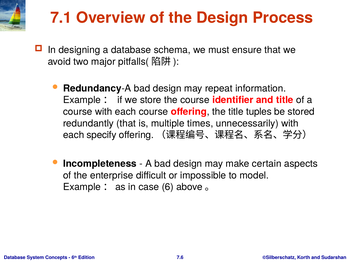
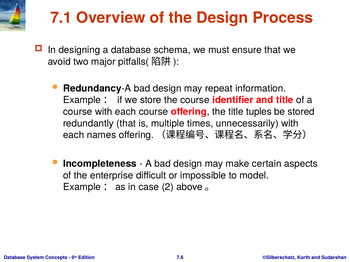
specify: specify -> names (102, 135)
6: 6 -> 2 (168, 187)
